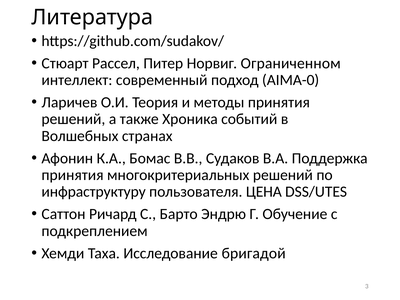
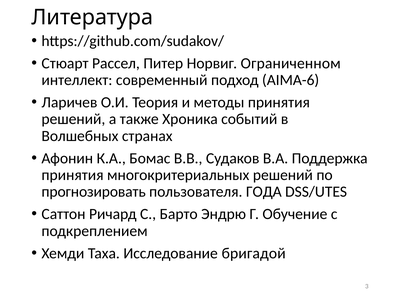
AIMA-0: AIMA-0 -> AIMA-6 (291, 80)
инфраструктуру: инфраструктуру -> прогнозировать (94, 192)
ЦЕНА: ЦЕНА -> ГОДА (264, 192)
